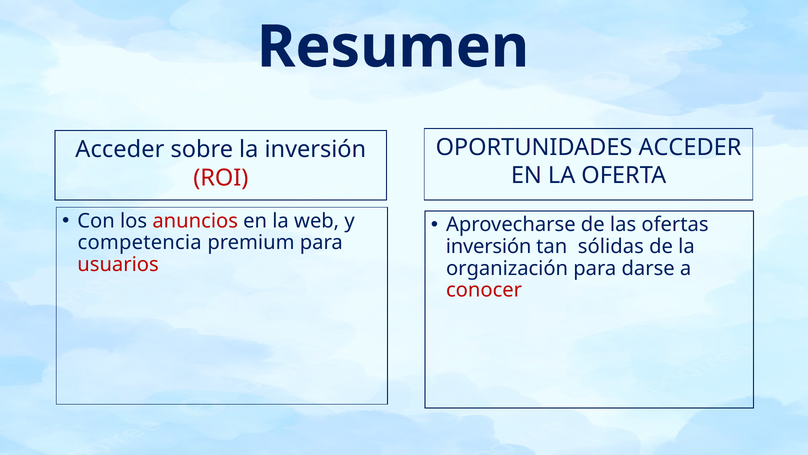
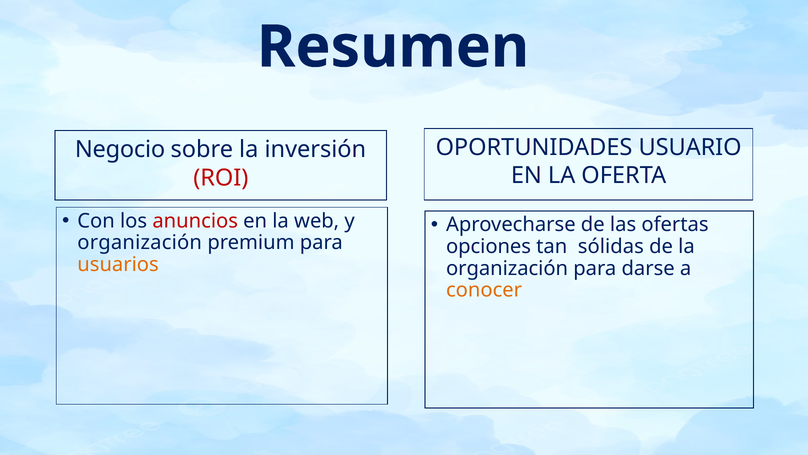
OPORTUNIDADES ACCEDER: ACCEDER -> USUARIO (690, 147)
Acceder: Acceder -> Negocio (120, 149)
competencia: competencia -> organización (140, 243)
inversión: inversión -> opciones (489, 246)
usuarios colour: red -> orange (118, 264)
conocer colour: red -> orange (484, 290)
